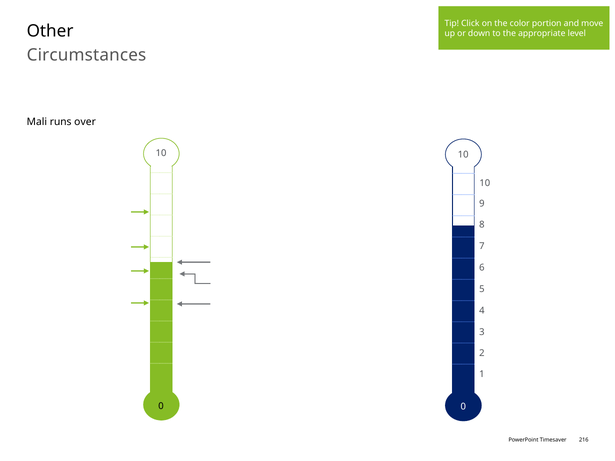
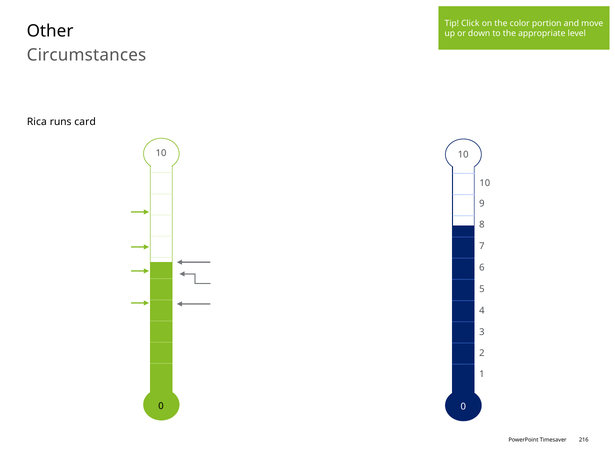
Mali: Mali -> Rica (37, 122)
over: over -> card (85, 122)
